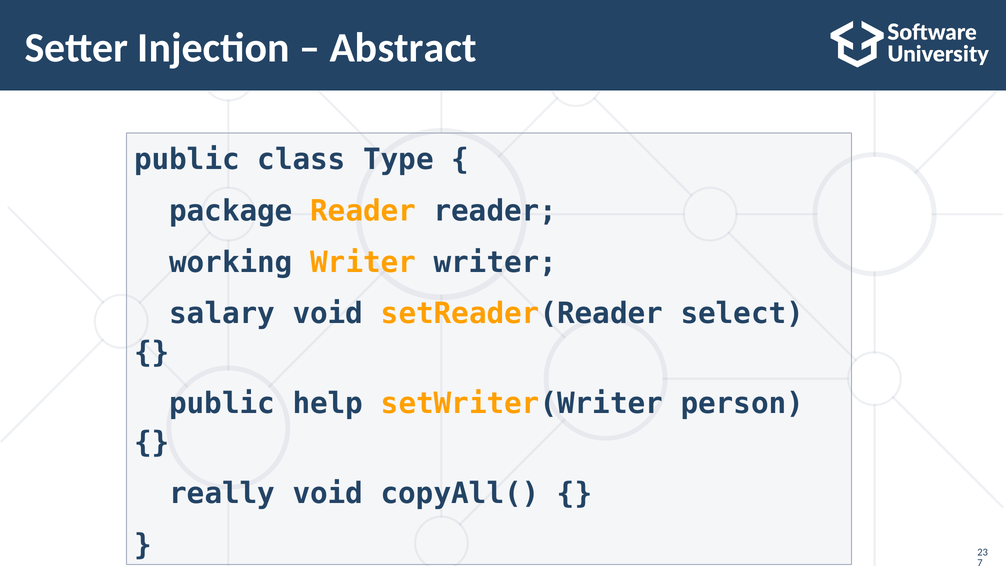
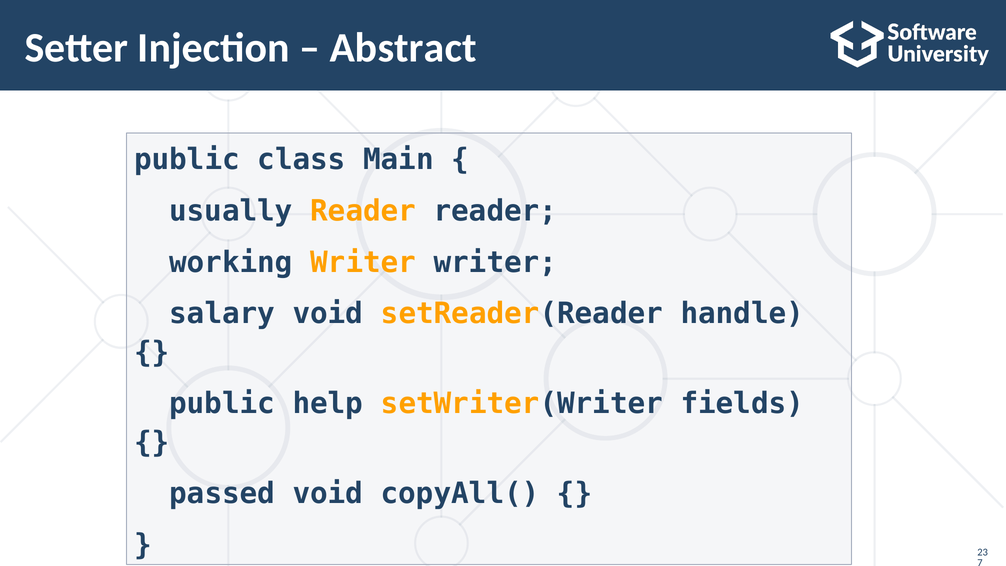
Type: Type -> Main (398, 160)
package: package -> usually (231, 211)
select: select -> handle (742, 314)
person: person -> fields (742, 404)
really: really -> passed (222, 494)
